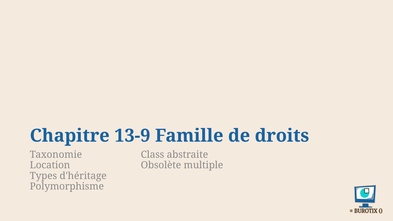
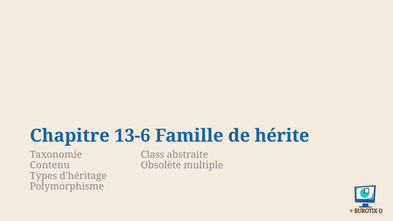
13-9: 13-9 -> 13-6 (132, 136)
droits: droits -> hérite (282, 136)
Location: Location -> Contenu (50, 165)
